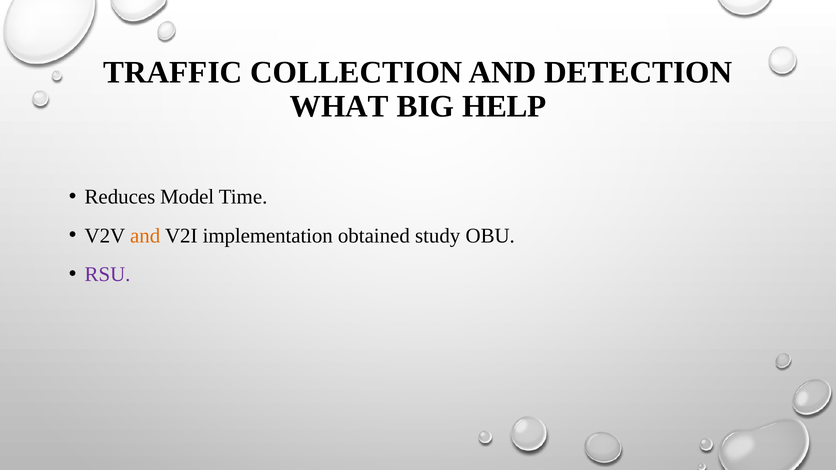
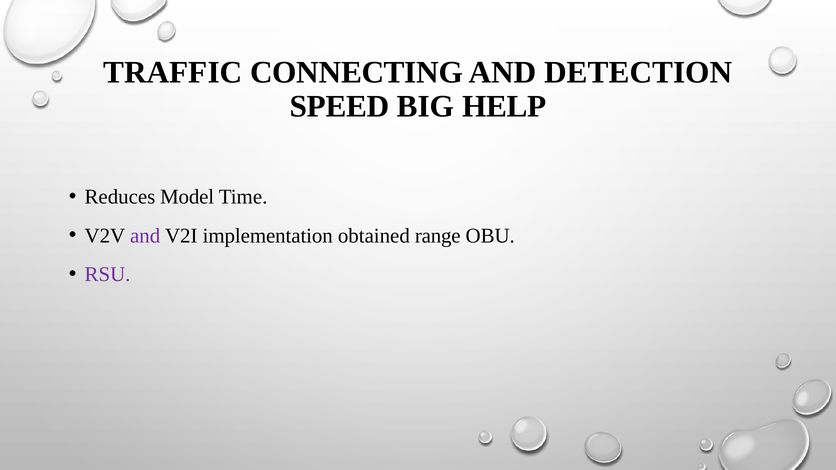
COLLECTION: COLLECTION -> CONNECTING (357, 72)
WHAT: WHAT -> SPEED (339, 106)
and colour: orange -> purple (145, 236)
study: study -> range (438, 236)
